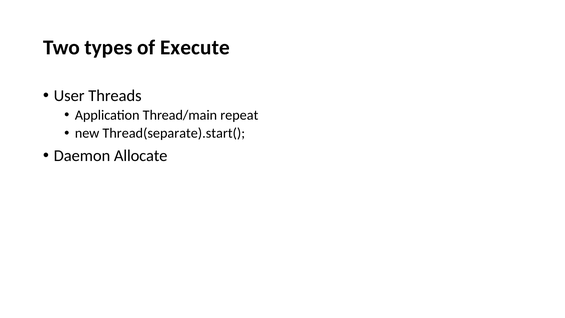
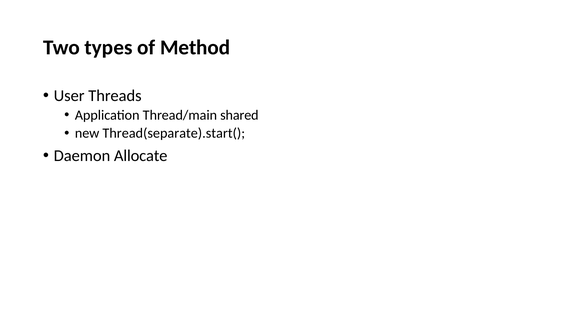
Execute: Execute -> Method (195, 47)
repeat: repeat -> shared (239, 115)
